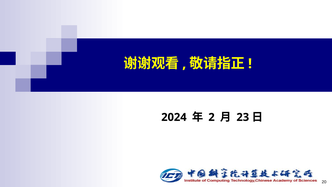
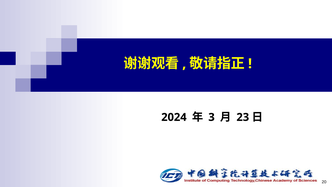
2: 2 -> 3 (212, 117)
